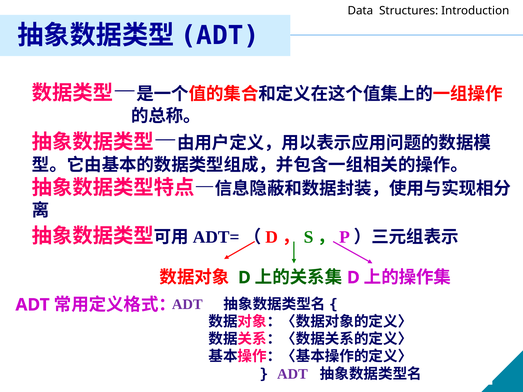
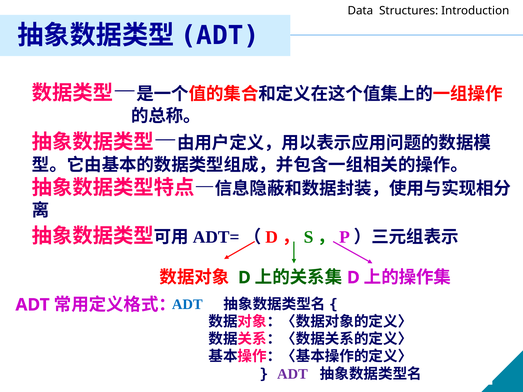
ADT colour: purple -> blue (187, 304)
